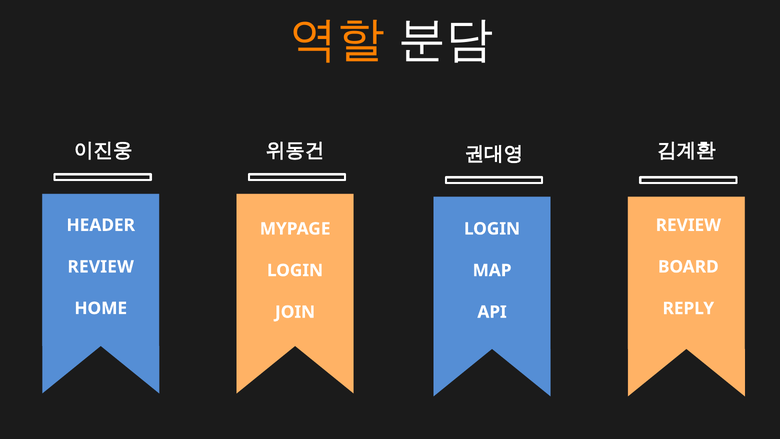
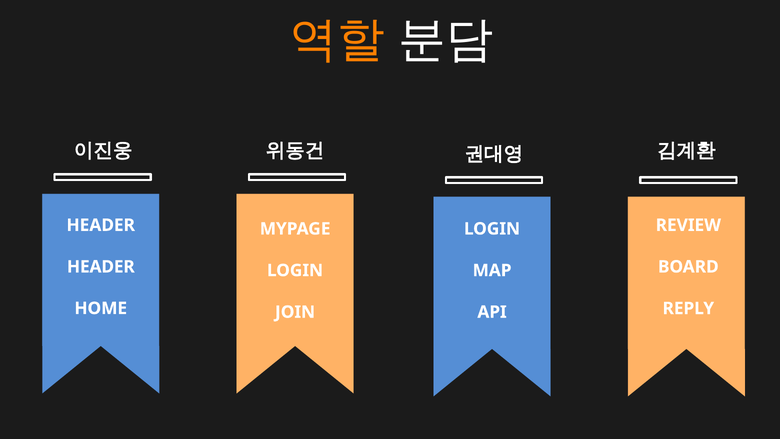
REVIEW: REVIEW -> HEADER (101, 267)
